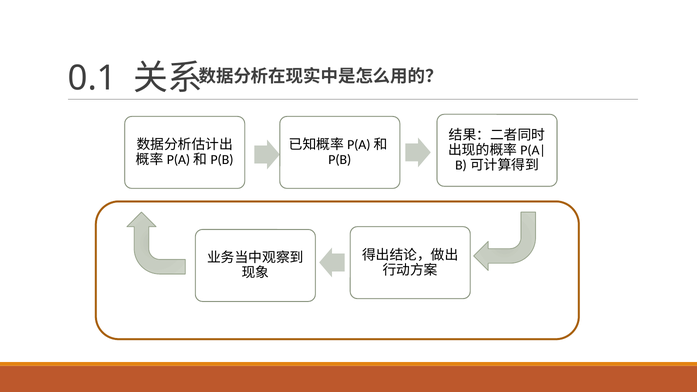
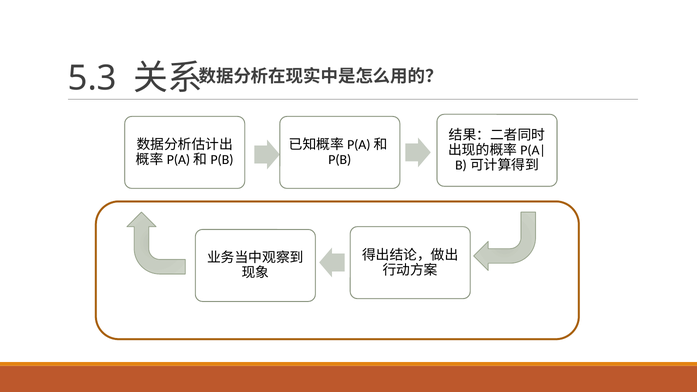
0.1: 0.1 -> 5.3 (92, 78)
